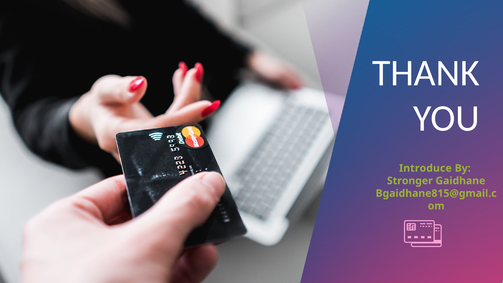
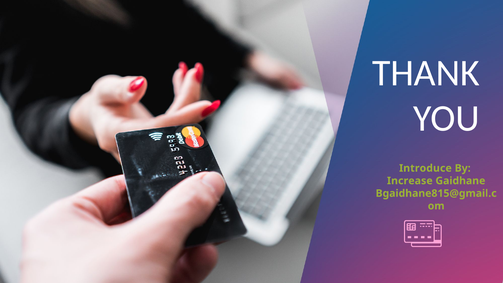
Stronger: Stronger -> Increase (410, 181)
